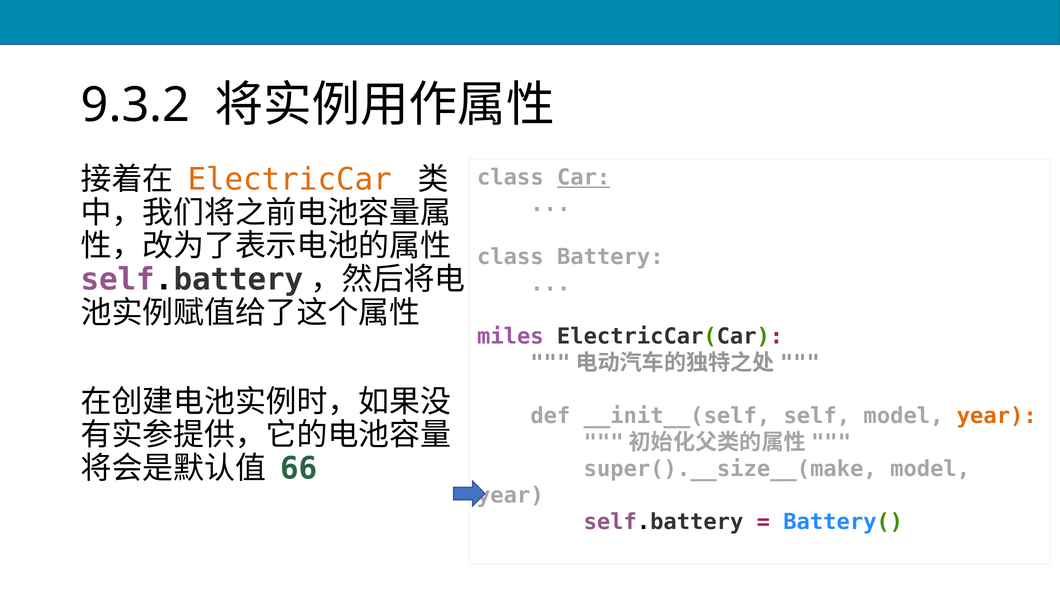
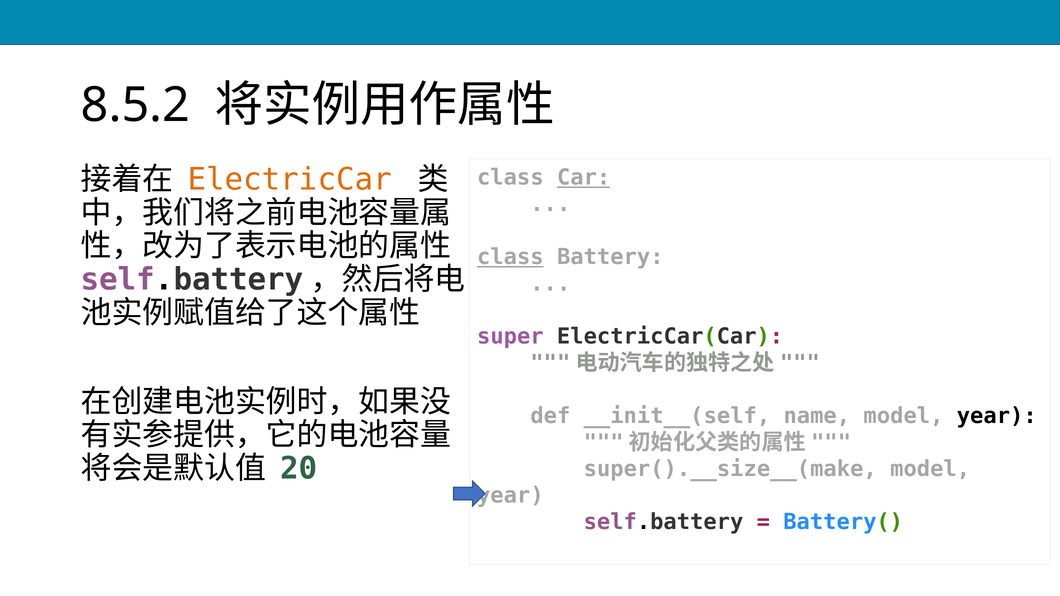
9.3.2: 9.3.2 -> 8.5.2 (135, 105)
class underline: none -> present (510, 257)
miles: miles -> super (510, 337)
self: self -> name (817, 416)
year colour: orange -> black (997, 416)
66: 66 -> 20 (299, 469)
